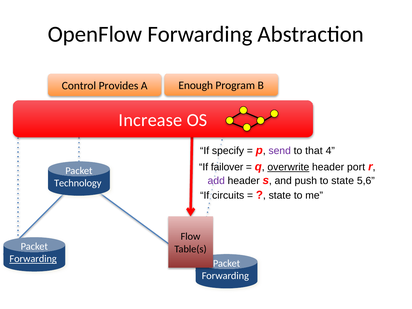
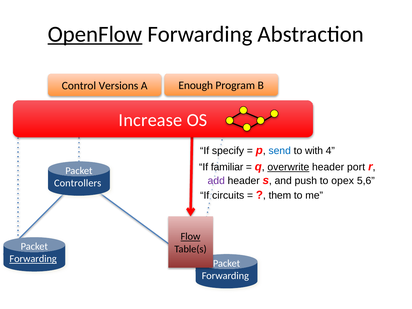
OpenFlow underline: none -> present (95, 34)
Provides: Provides -> Versions (118, 86)
send colour: purple -> blue (280, 151)
that: that -> with (314, 151)
failover: failover -> familiar (227, 167)
to state: state -> opex (343, 181)
Technology: Technology -> Controllers (78, 183)
state: state -> them (280, 195)
Flow underline: none -> present (191, 237)
